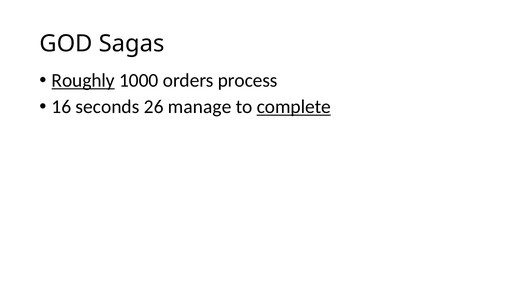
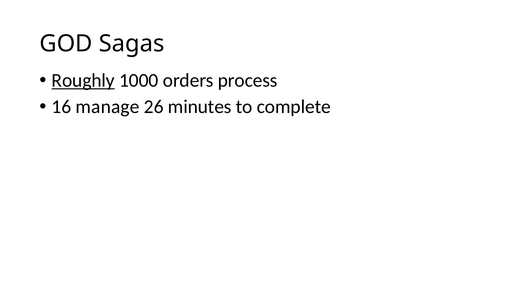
seconds: seconds -> manage (107, 107)
manage: manage -> minutes (200, 107)
complete underline: present -> none (294, 107)
